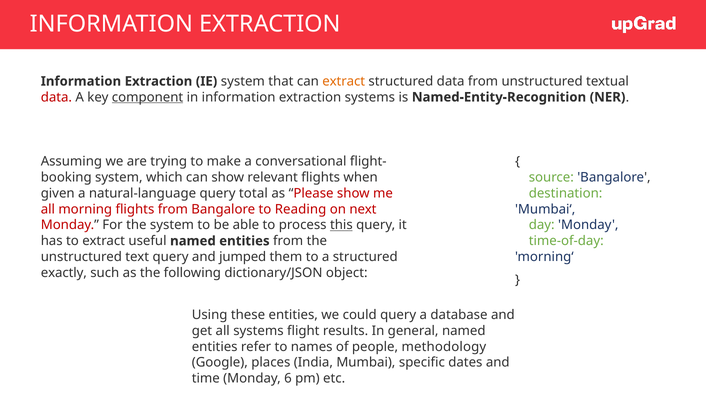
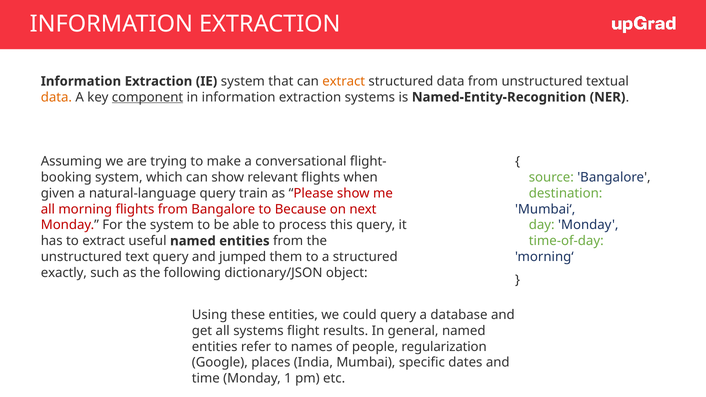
data colour: red -> orange (56, 97)
total: total -> train (253, 193)
Reading: Reading -> Because (301, 209)
this underline: present -> none (341, 225)
methodology: methodology -> regularization (444, 347)
6: 6 -> 1 (288, 379)
